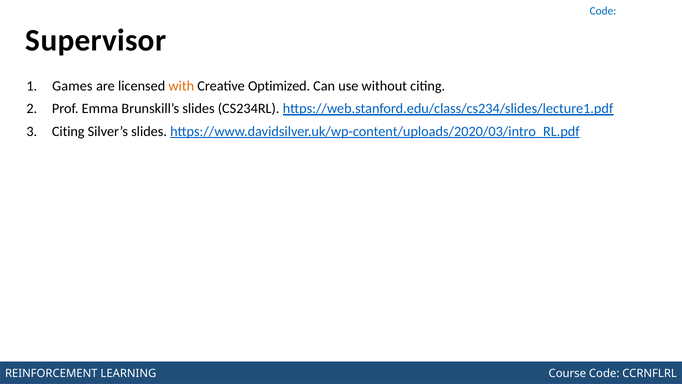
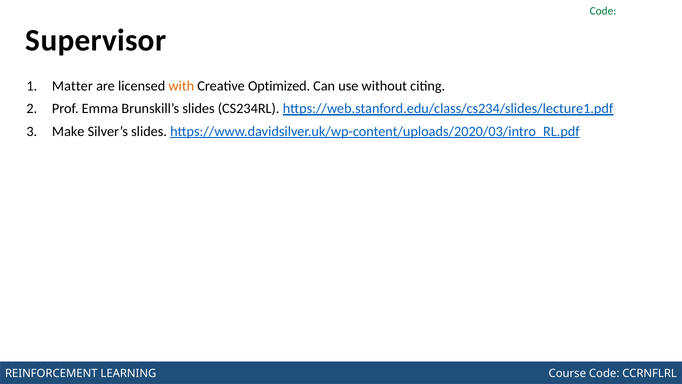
Code colour: blue -> green (603, 11)
Games: Games -> Matter (72, 86)
Citing: Citing -> Make (68, 131)
